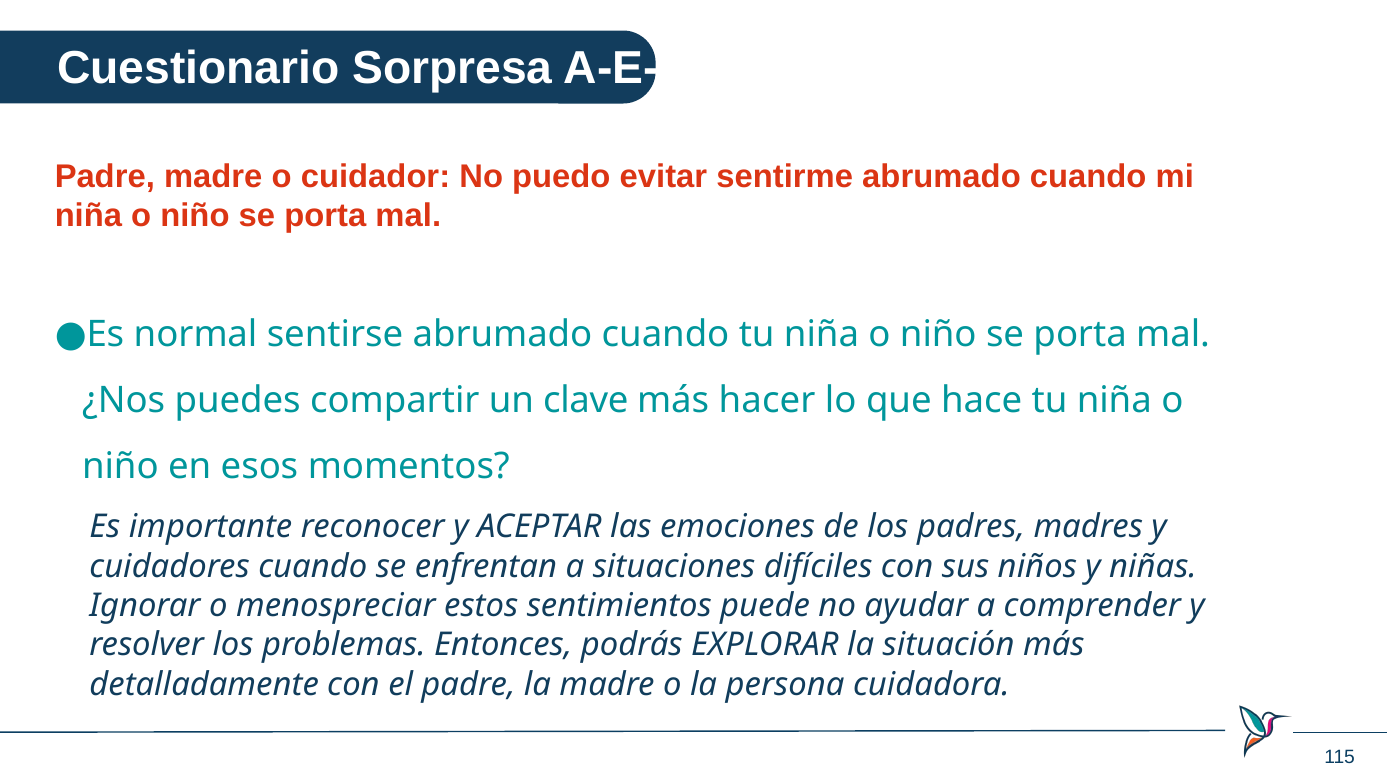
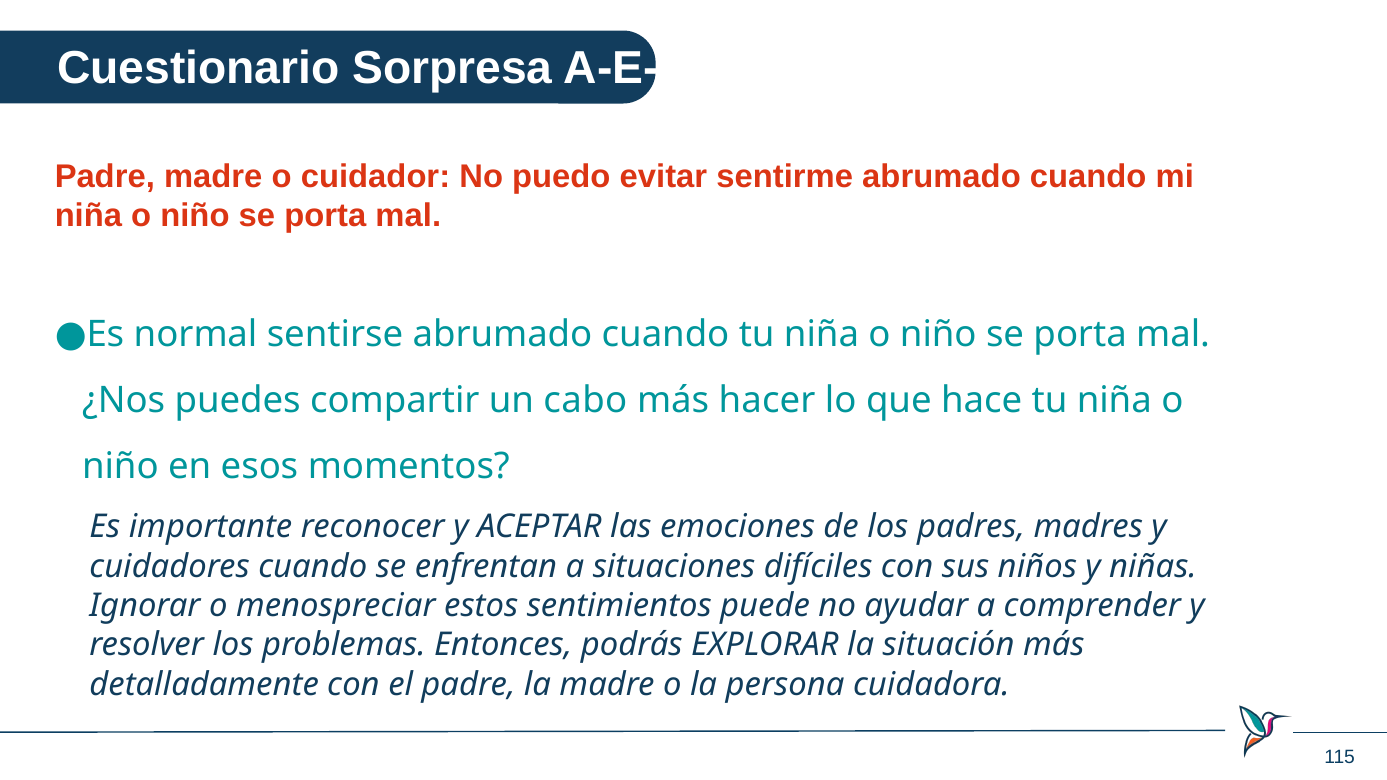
clave: clave -> cabo (585, 401)
